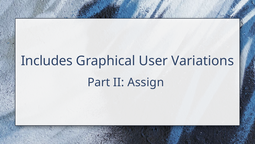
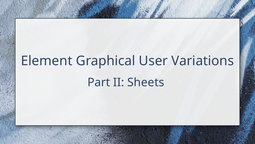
Includes: Includes -> Element (47, 61)
Assign: Assign -> Sheets (146, 82)
